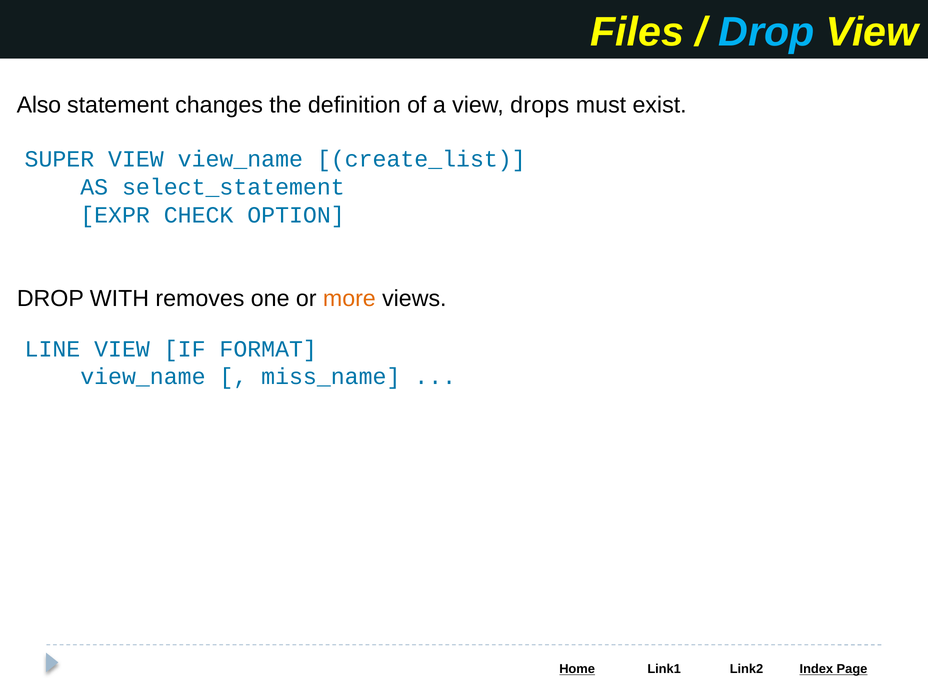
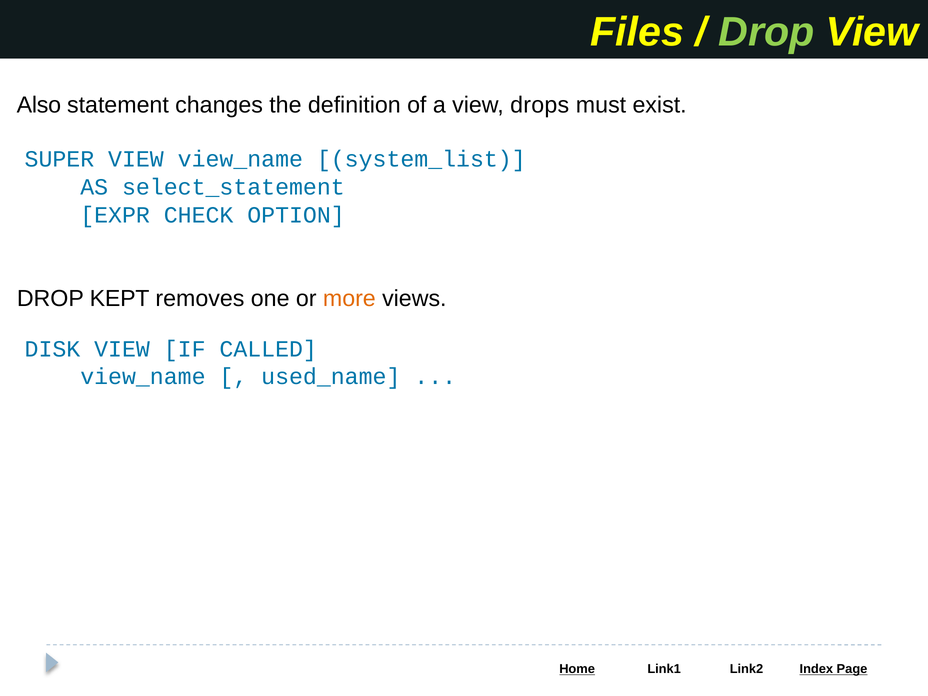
Drop colour: light blue -> light green (766, 32)
create_list: create_list -> system_list (421, 159)
WITH: WITH -> KEPT (120, 298)
LINE: LINE -> DISK (52, 349)
FORMAT: FORMAT -> CALLED (268, 349)
miss_name: miss_name -> used_name (331, 377)
